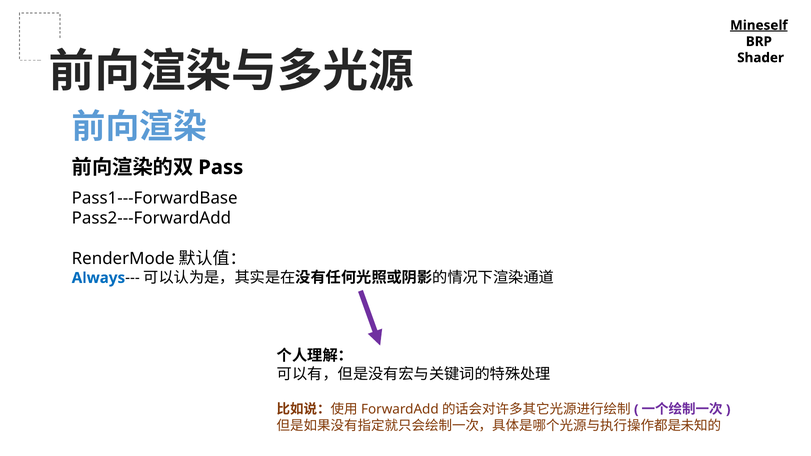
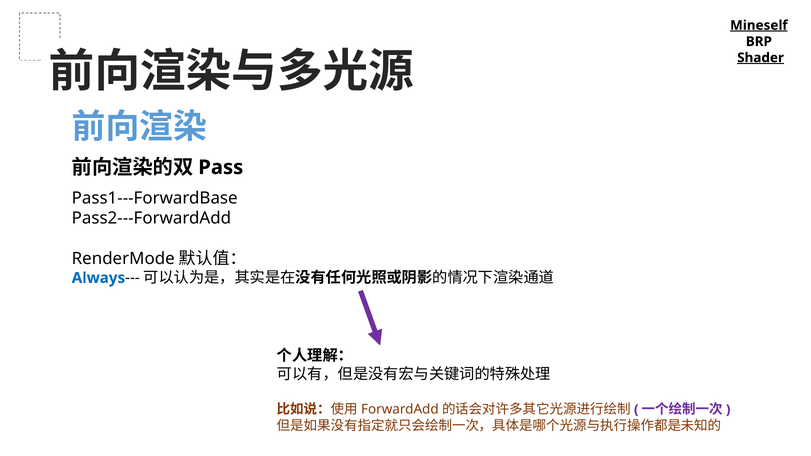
Shader underline: none -> present (761, 58)
